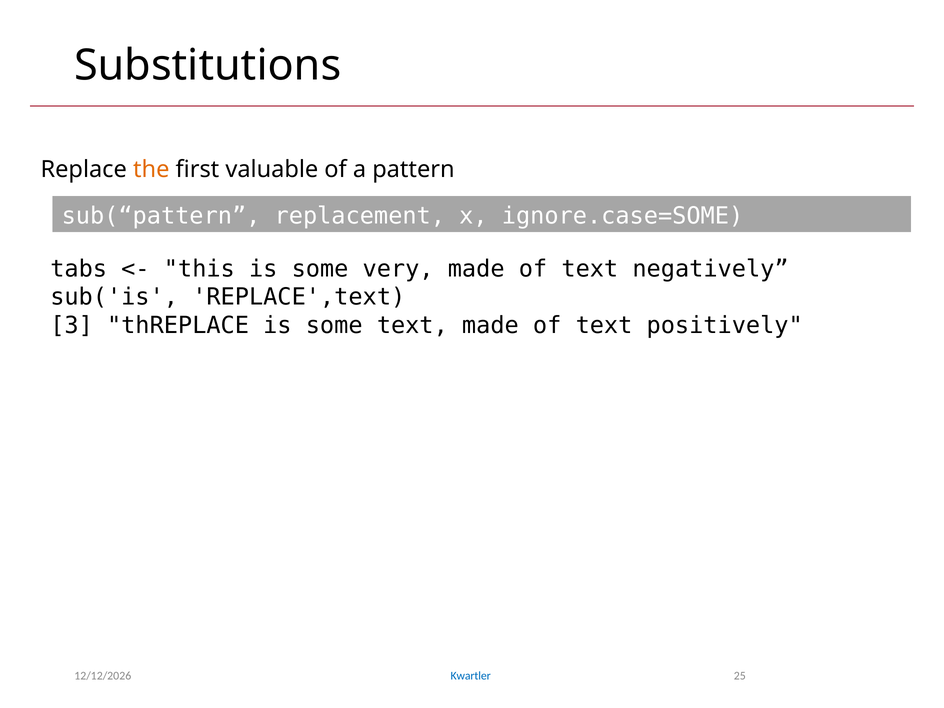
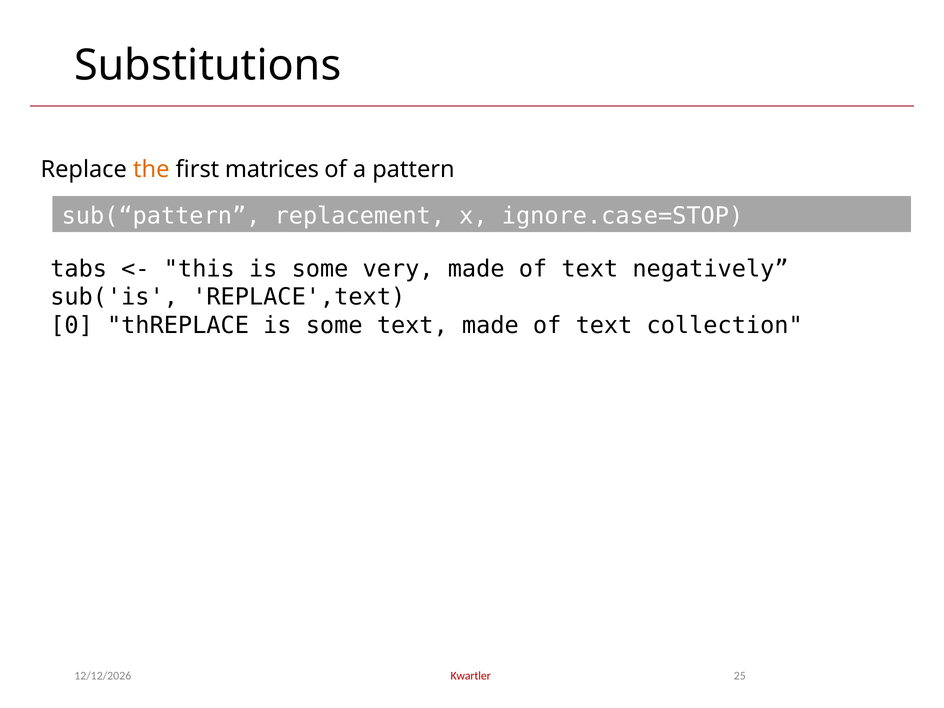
valuable: valuable -> matrices (272, 169)
ignore.case=SOME: ignore.case=SOME -> ignore.case=STOP (623, 216)
3: 3 -> 0 (72, 325)
positively: positively -> collection (725, 325)
Kwartler colour: blue -> red (471, 676)
